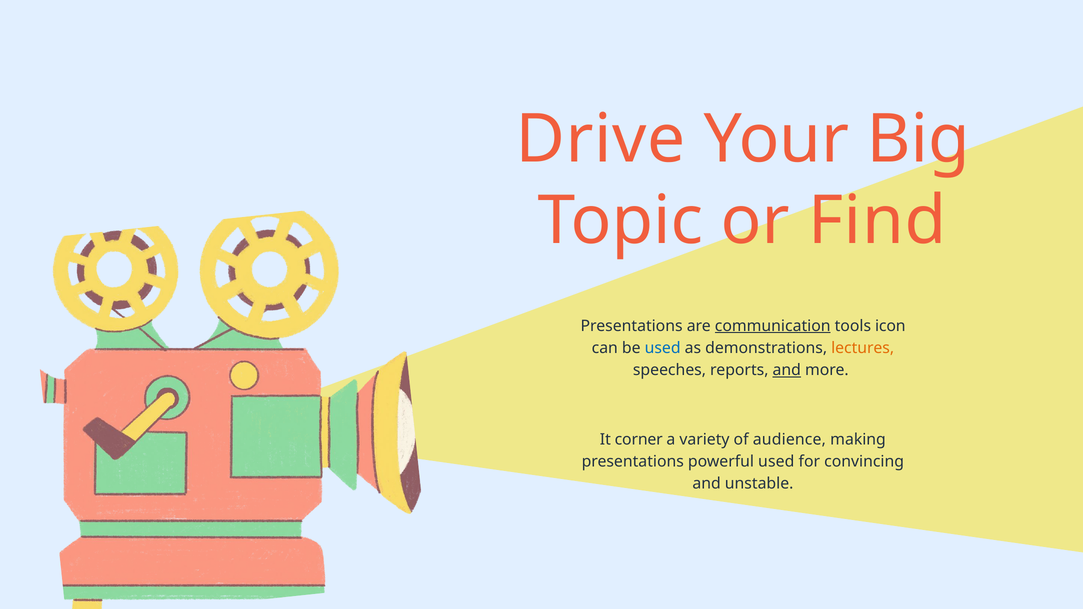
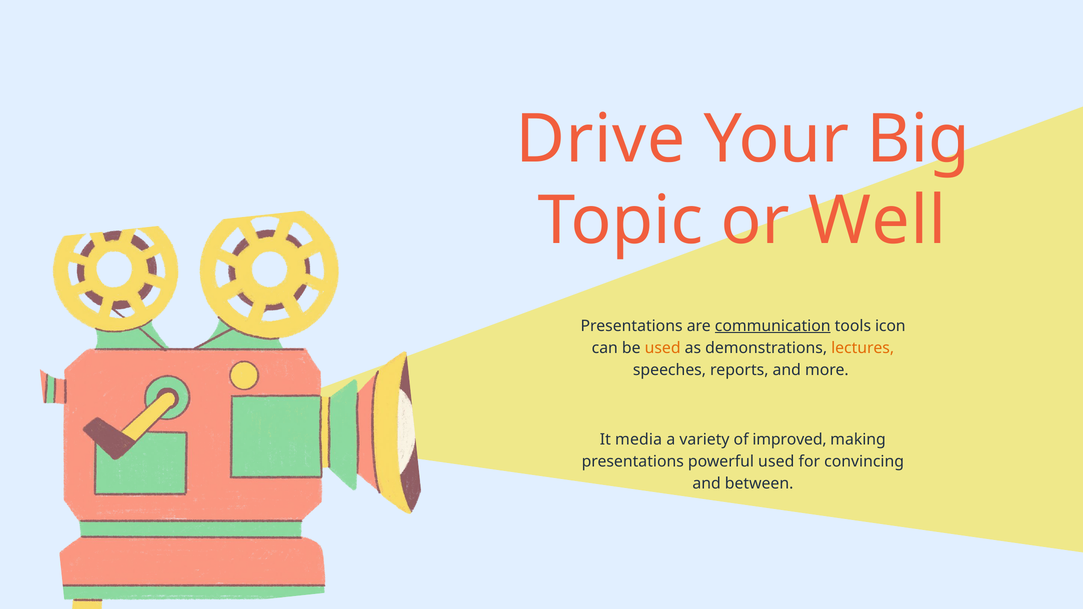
Find: Find -> Well (877, 221)
used colour: blue -> orange (663, 348)
and underline: present -> none (787, 370)
corner: corner -> media (639, 440)
audience: audience -> improved (790, 440)
unstable: unstable -> between (759, 484)
